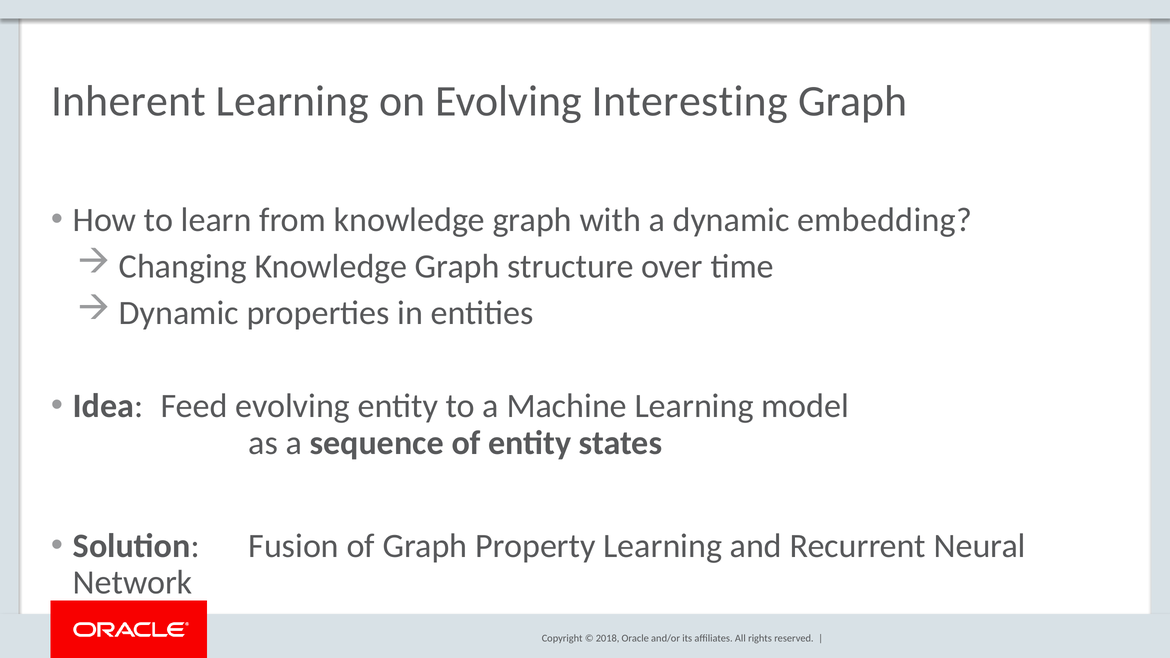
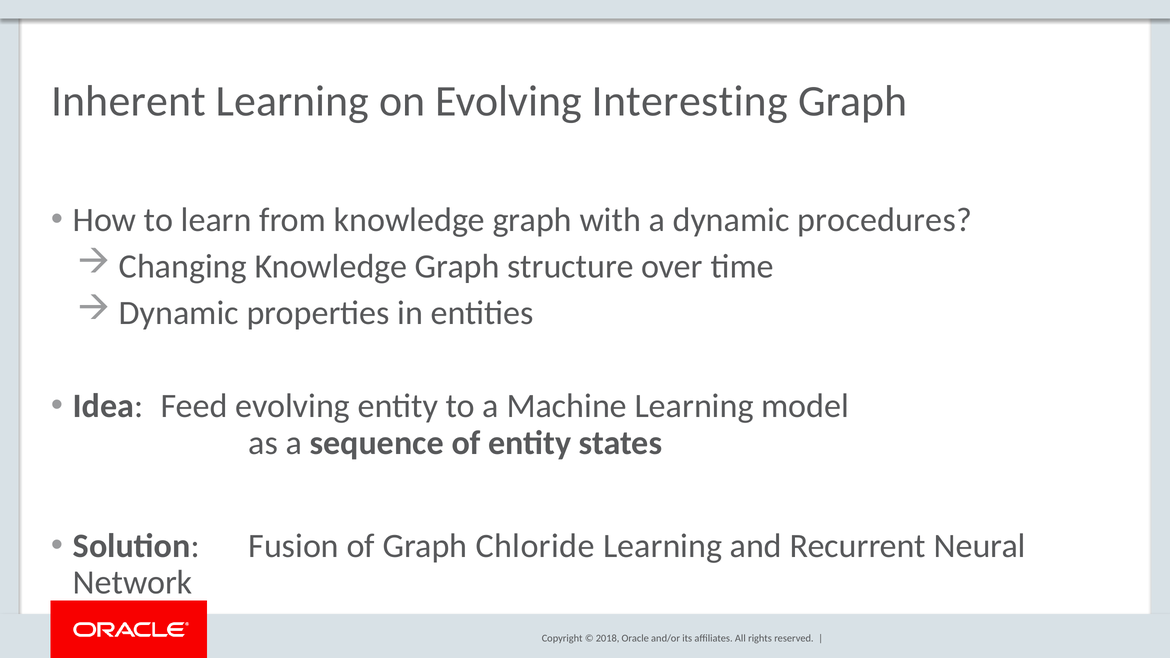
embedding: embedding -> procedures (885, 220)
Property: Property -> Chloride (535, 546)
